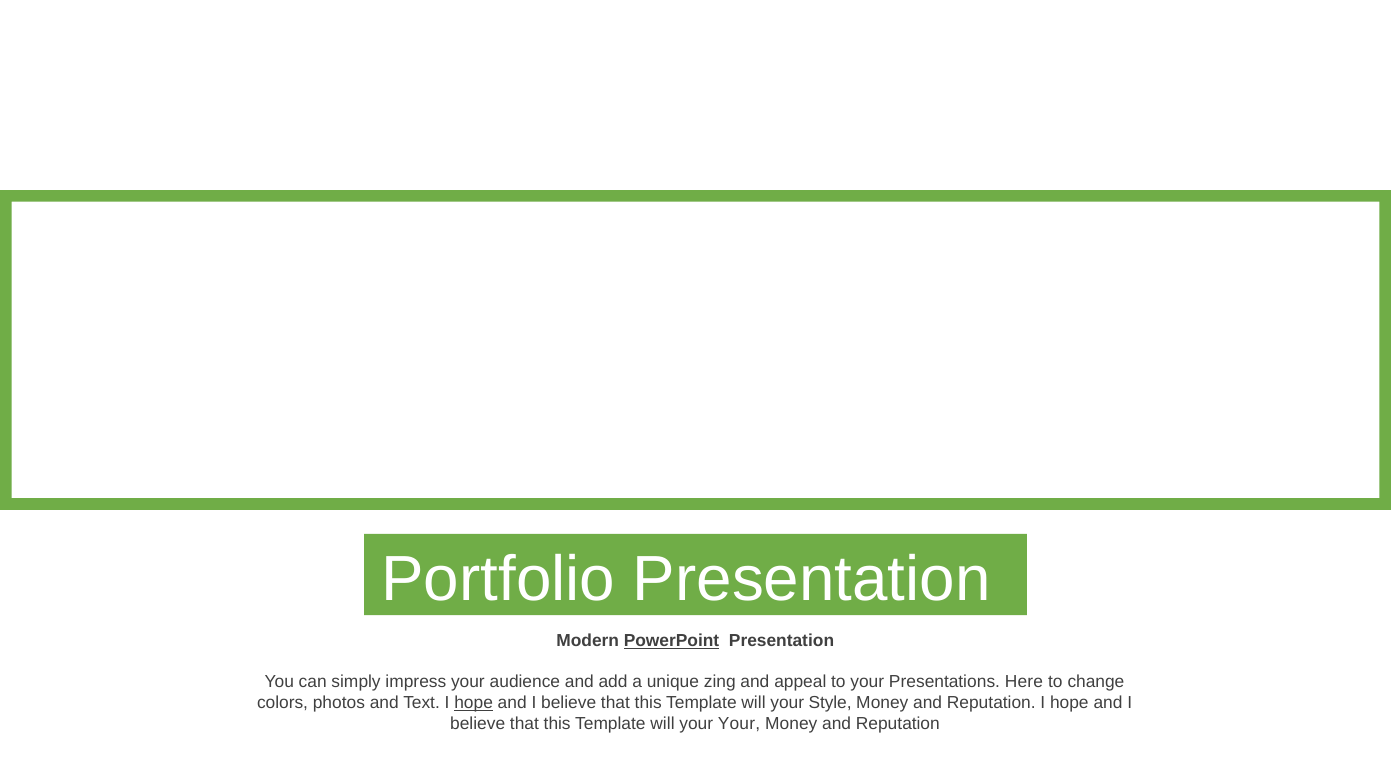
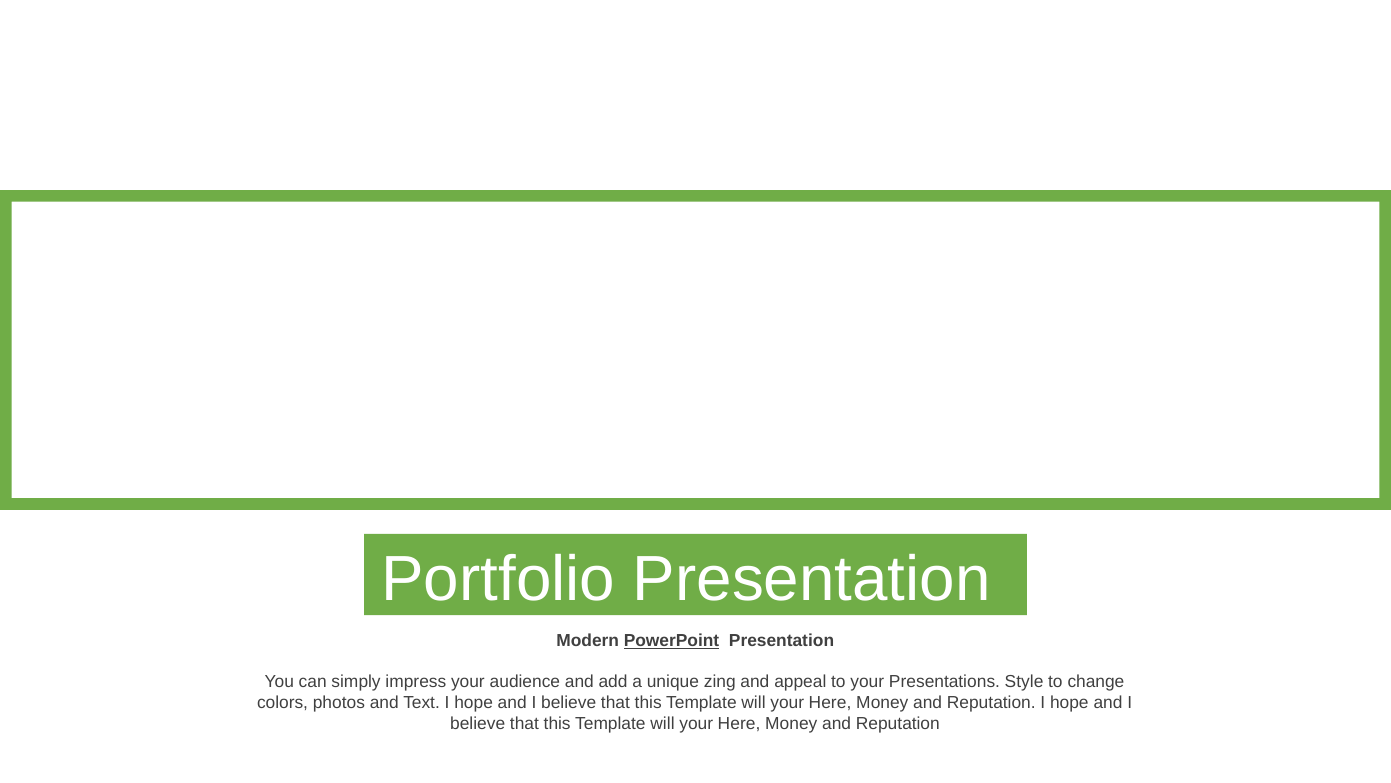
Here: Here -> Style (1024, 681)
hope underline: present -> none (474, 702)
Style: Style -> Here (830, 702)
Your: Your -> Here (739, 723)
